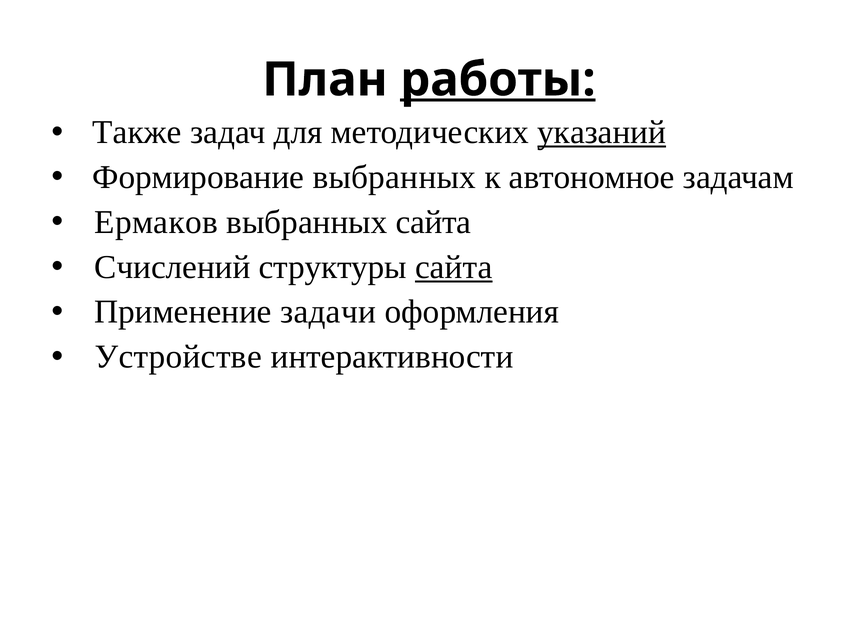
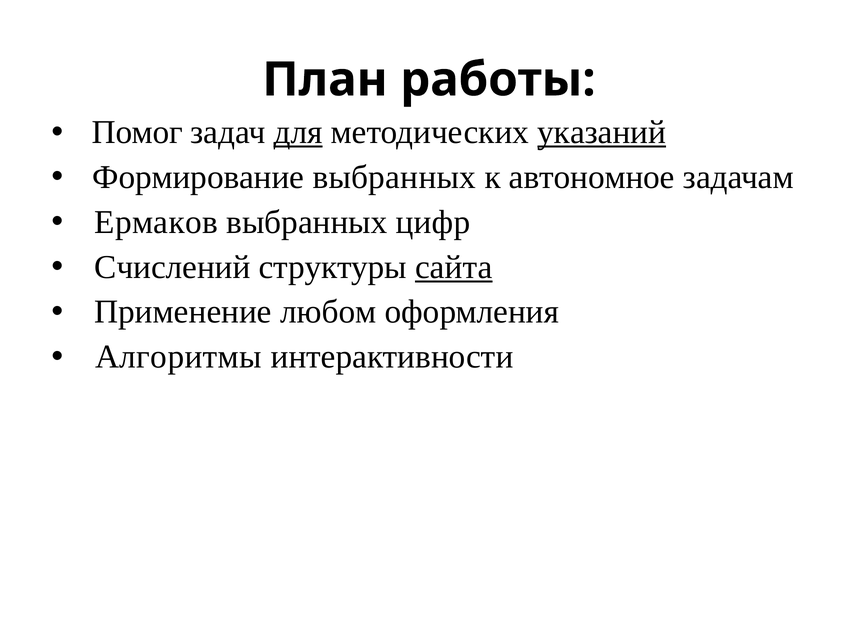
работы underline: present -> none (498, 80)
Также: Также -> Помог (137, 132)
для underline: none -> present (298, 132)
выбранных сайта: сайта -> цифр (433, 222)
задачи: задачи -> любом (328, 312)
Устройстве: Устройстве -> Алгоритмы (178, 357)
